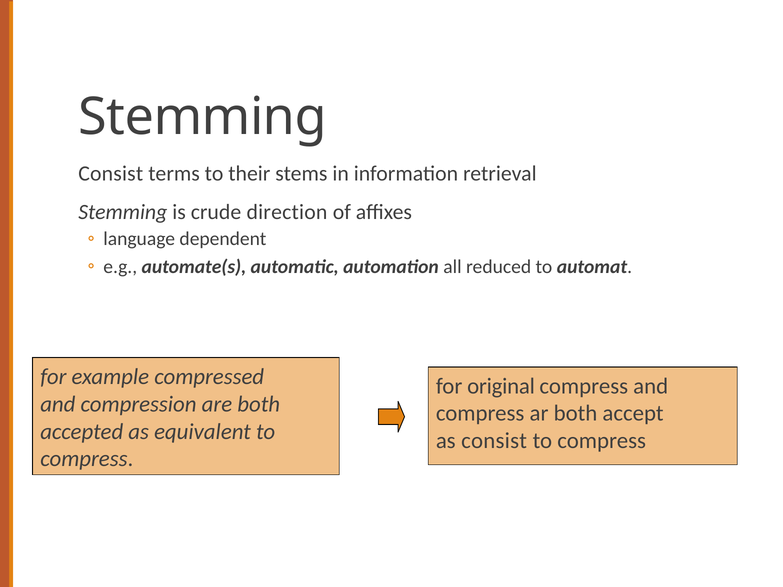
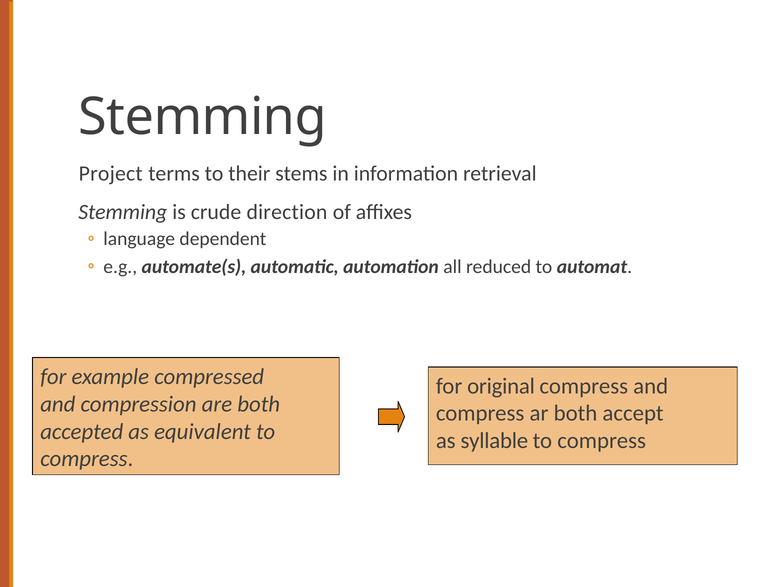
Consist: Consist -> Project (111, 174)
as consist: consist -> syllable (494, 441)
